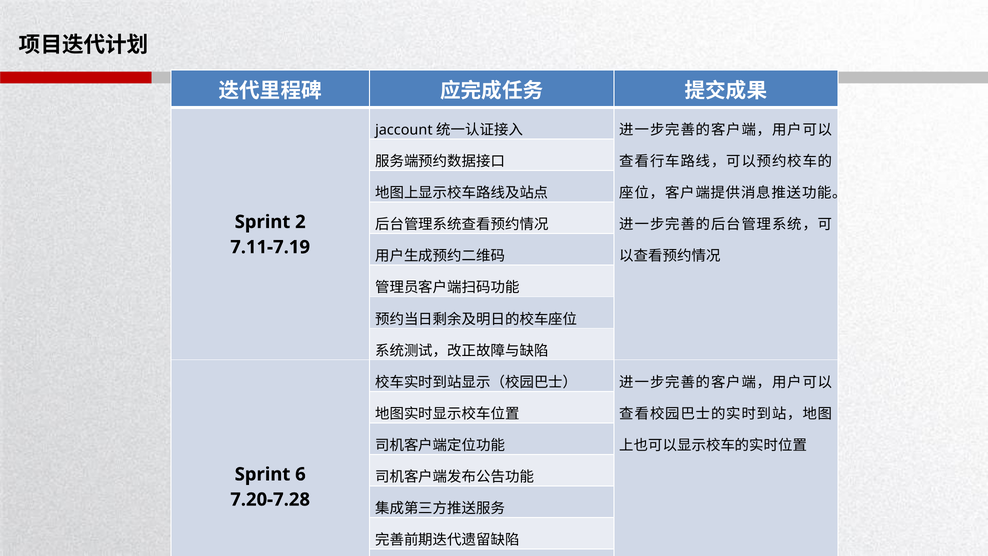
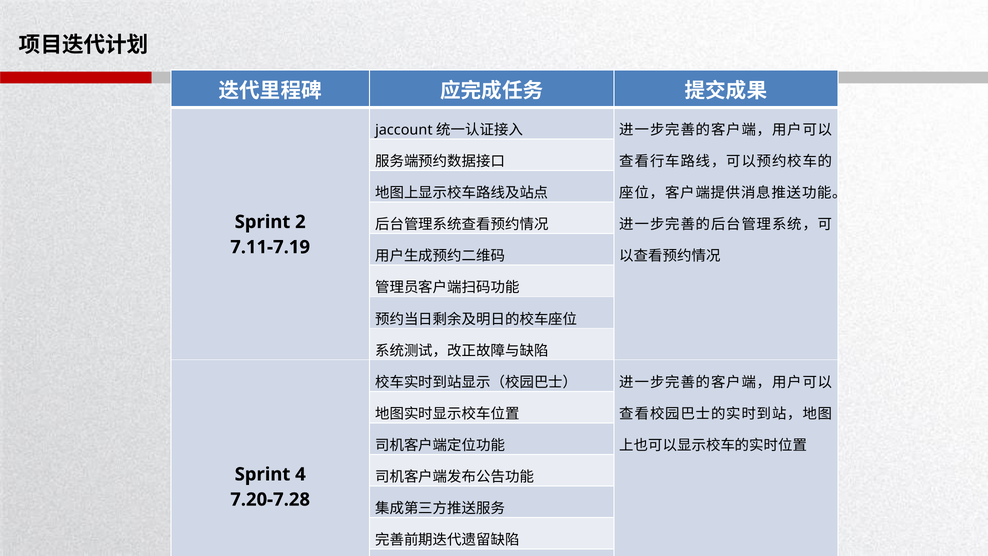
6: 6 -> 4 (300, 474)
